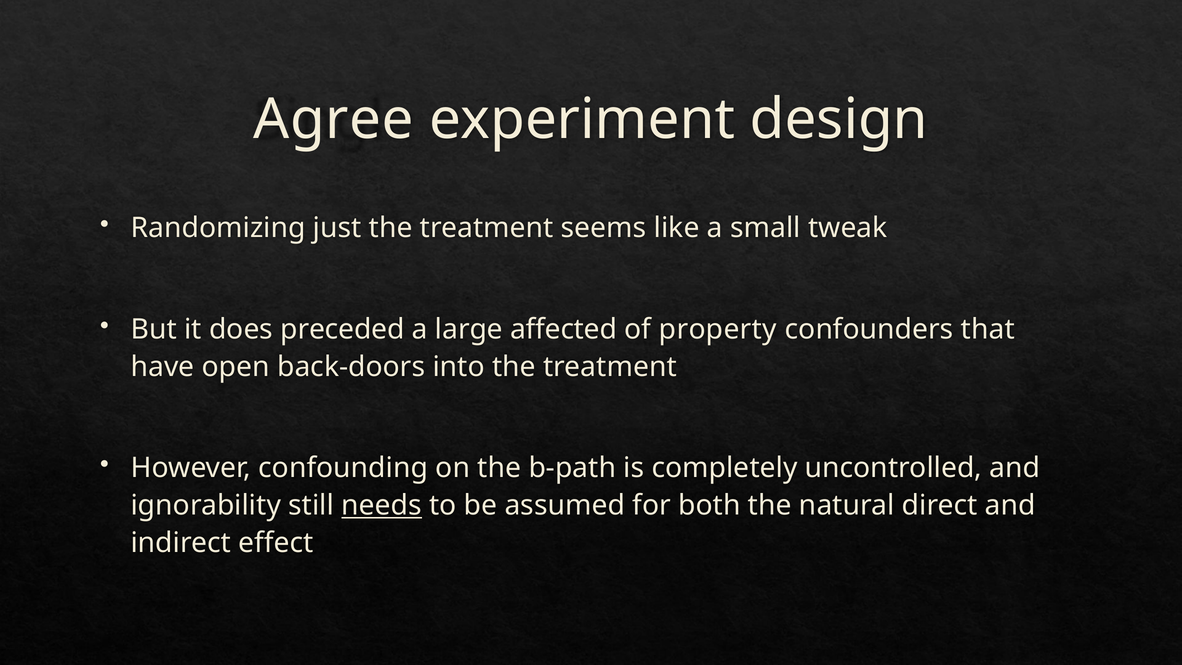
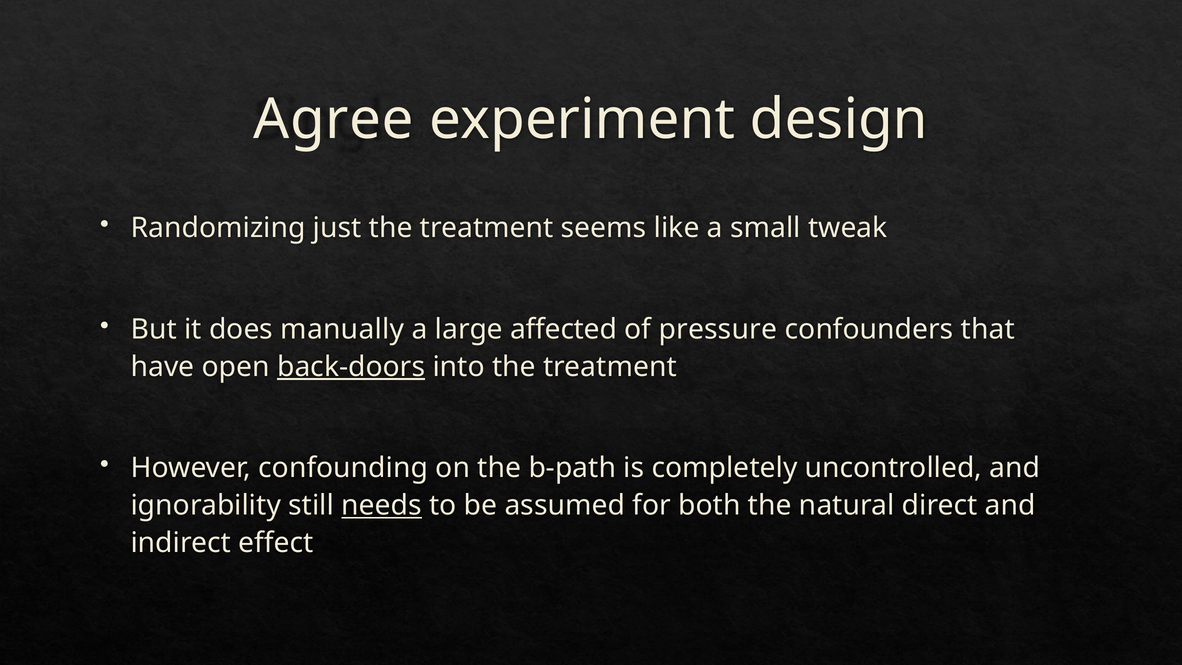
preceded: preceded -> manually (342, 329)
property: property -> pressure (718, 329)
back-doors underline: none -> present (351, 367)
